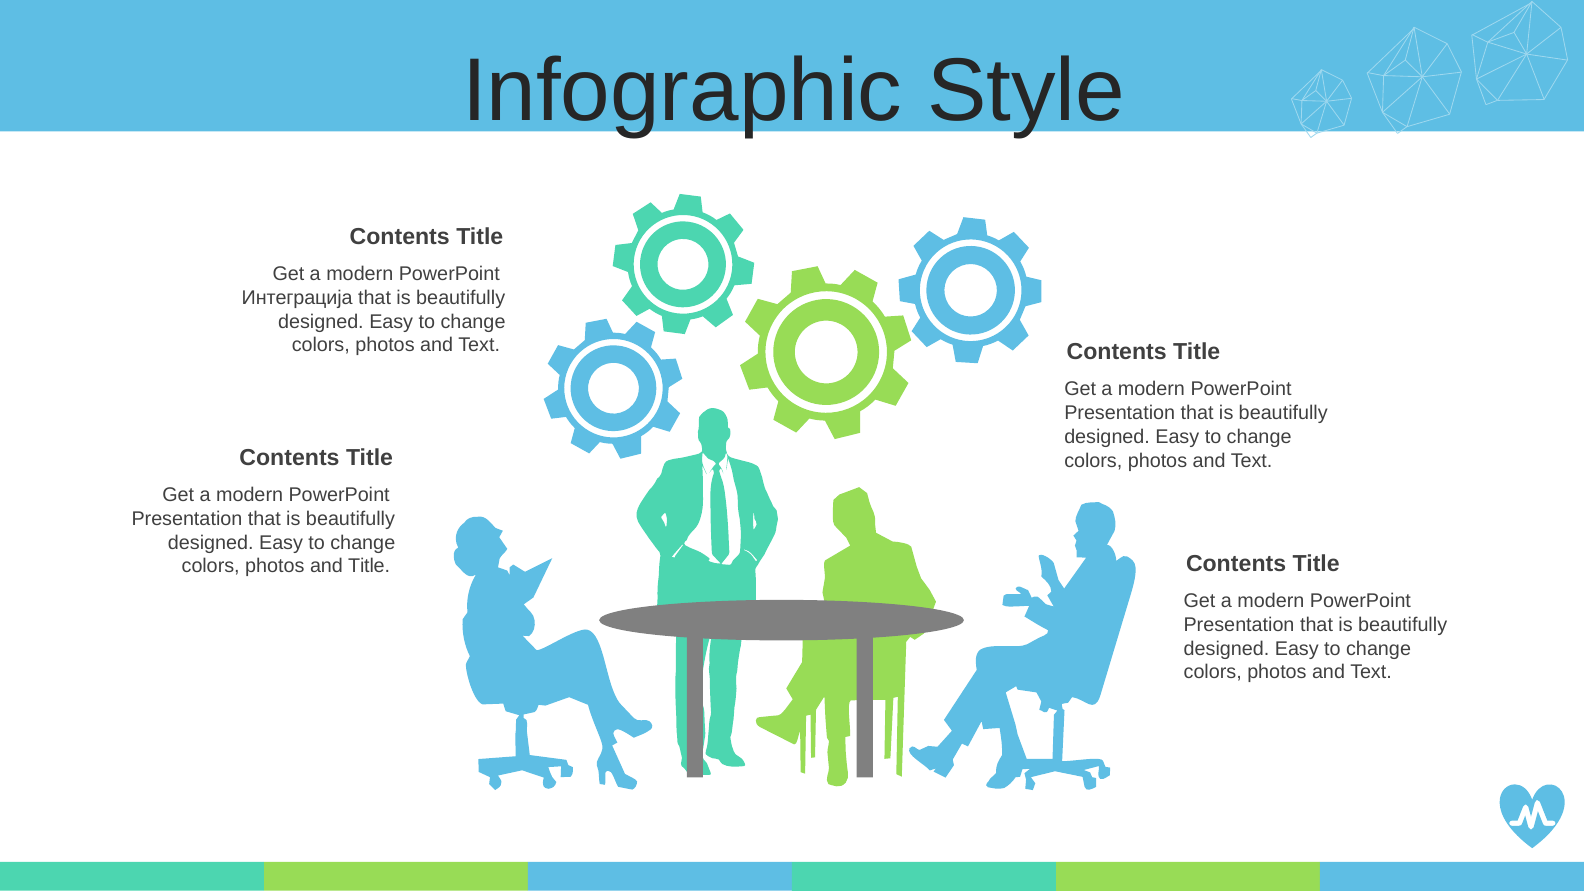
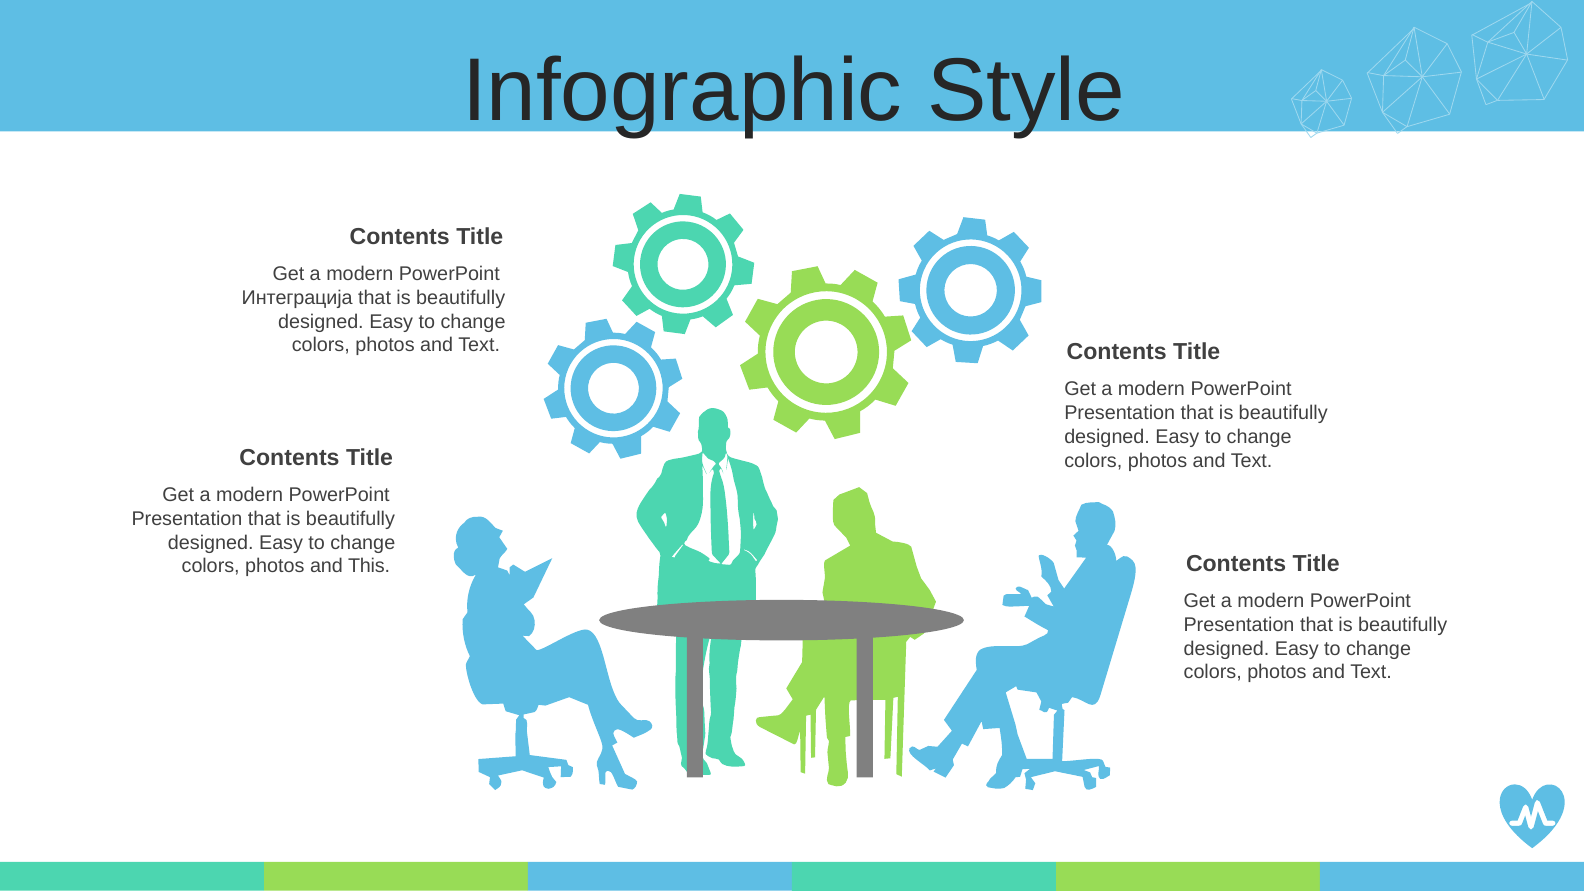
and Title: Title -> This (369, 566)
